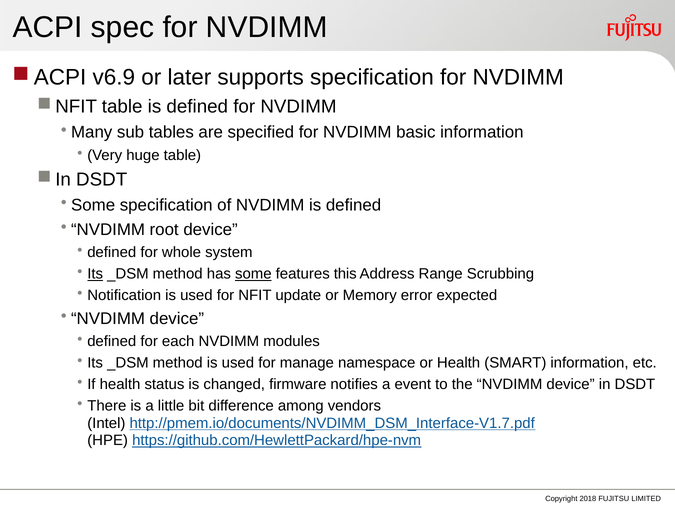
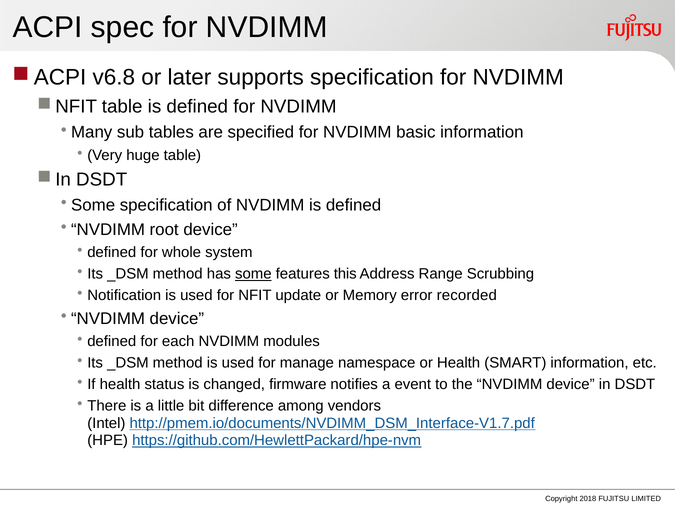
v6.9: v6.9 -> v6.8 (114, 77)
Its underline: present -> none (95, 274)
expected: expected -> recorded (467, 296)
